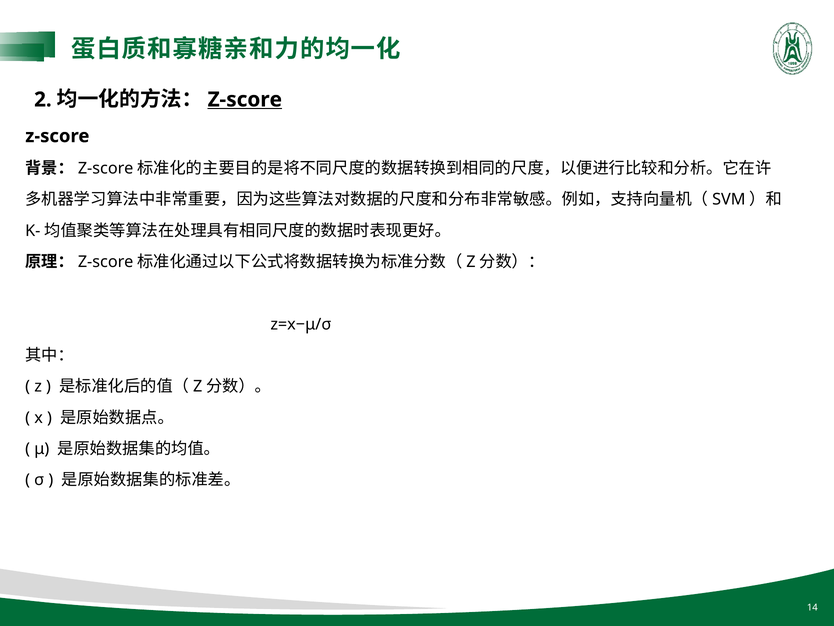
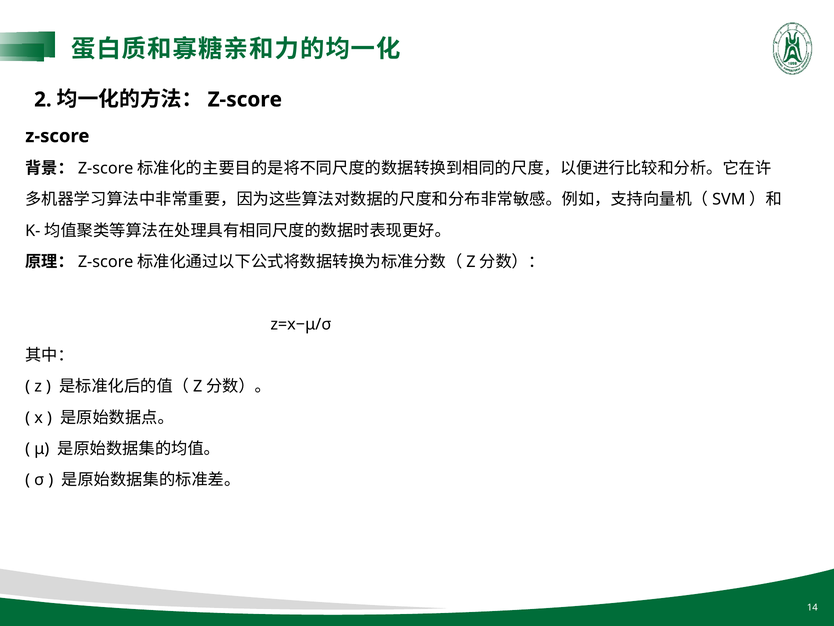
Z-score underline: present -> none (245, 100)
